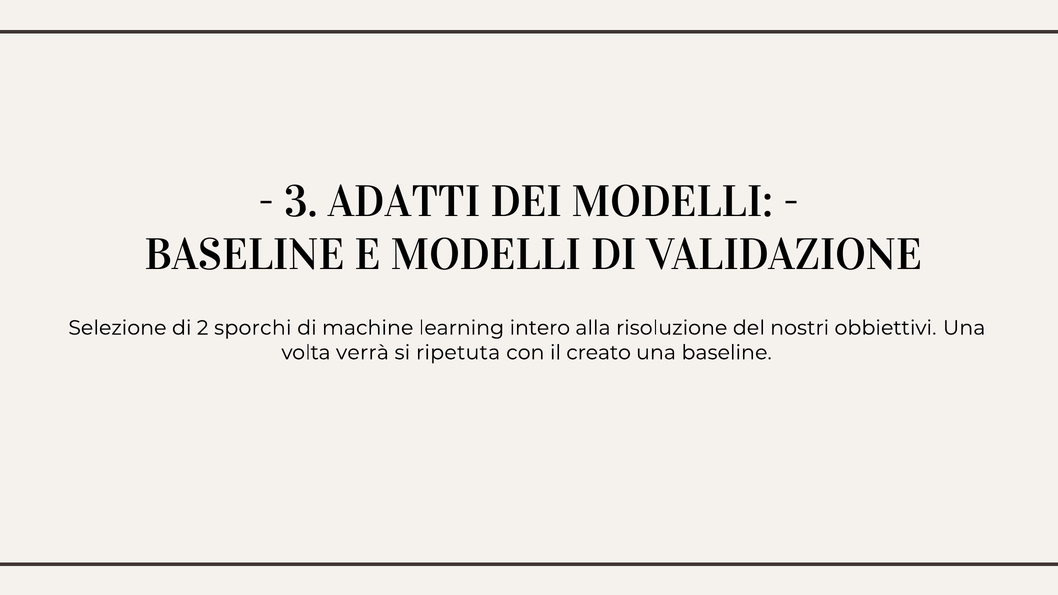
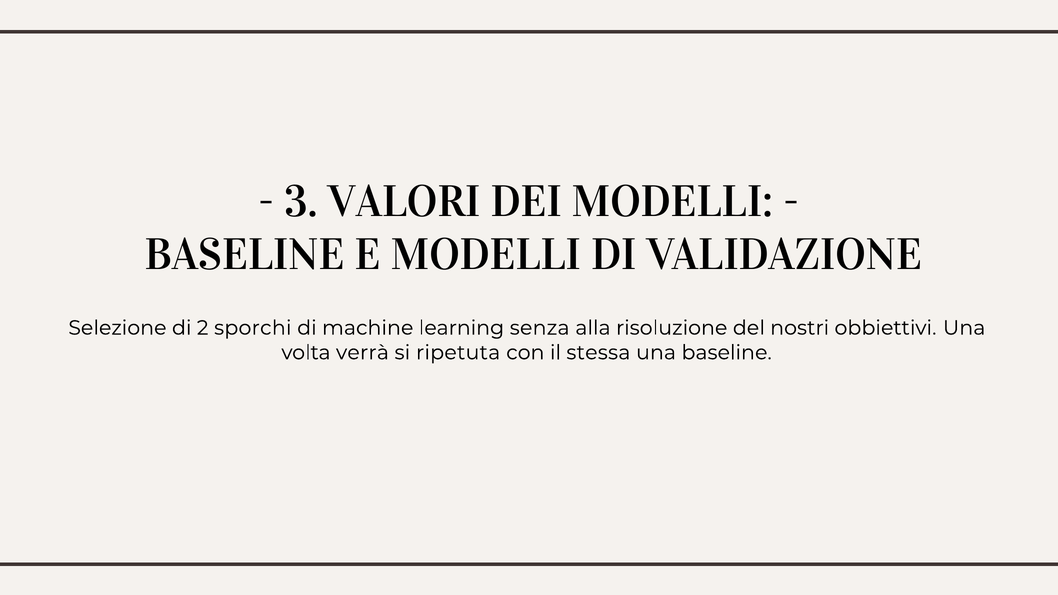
ADATTI: ADATTI -> VALORI (404, 202)
intero: intero -> senza (540, 328)
creato: creato -> stessa (598, 353)
